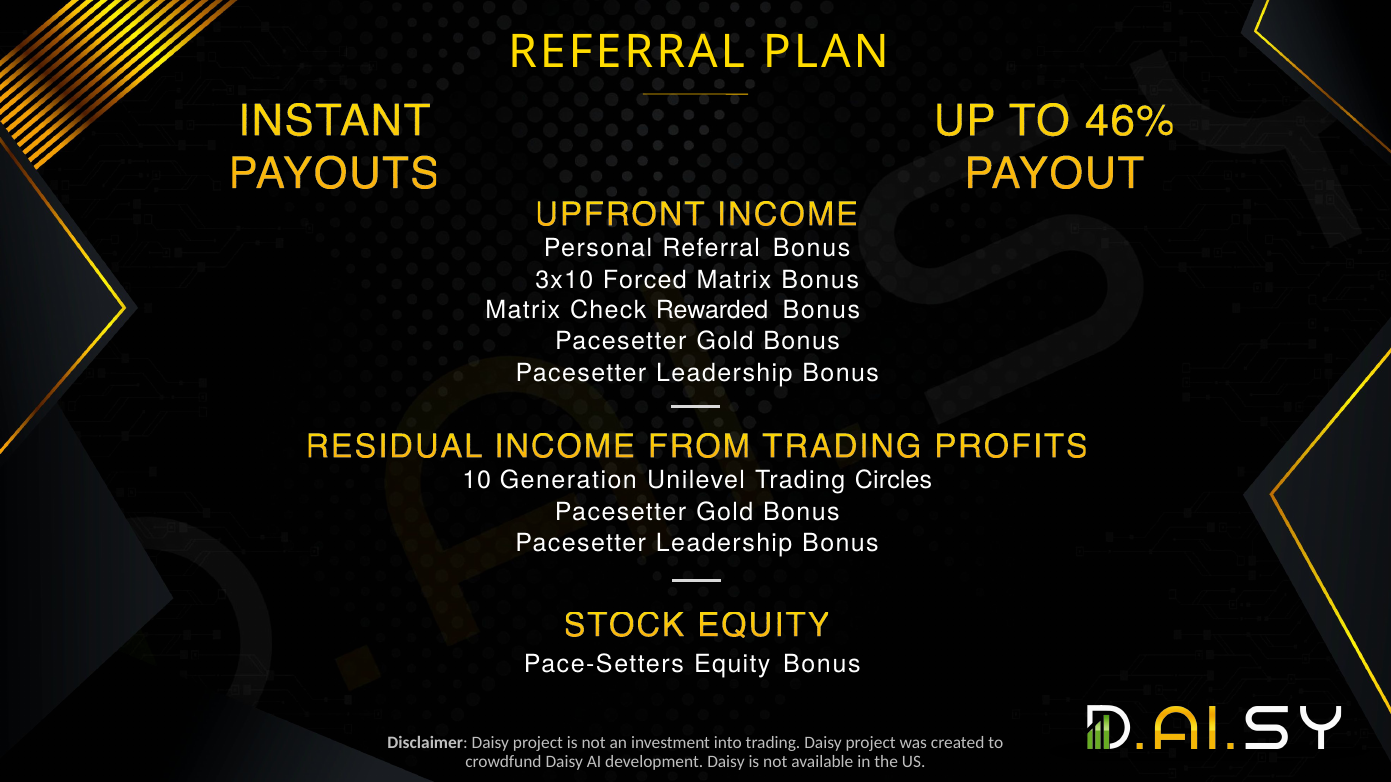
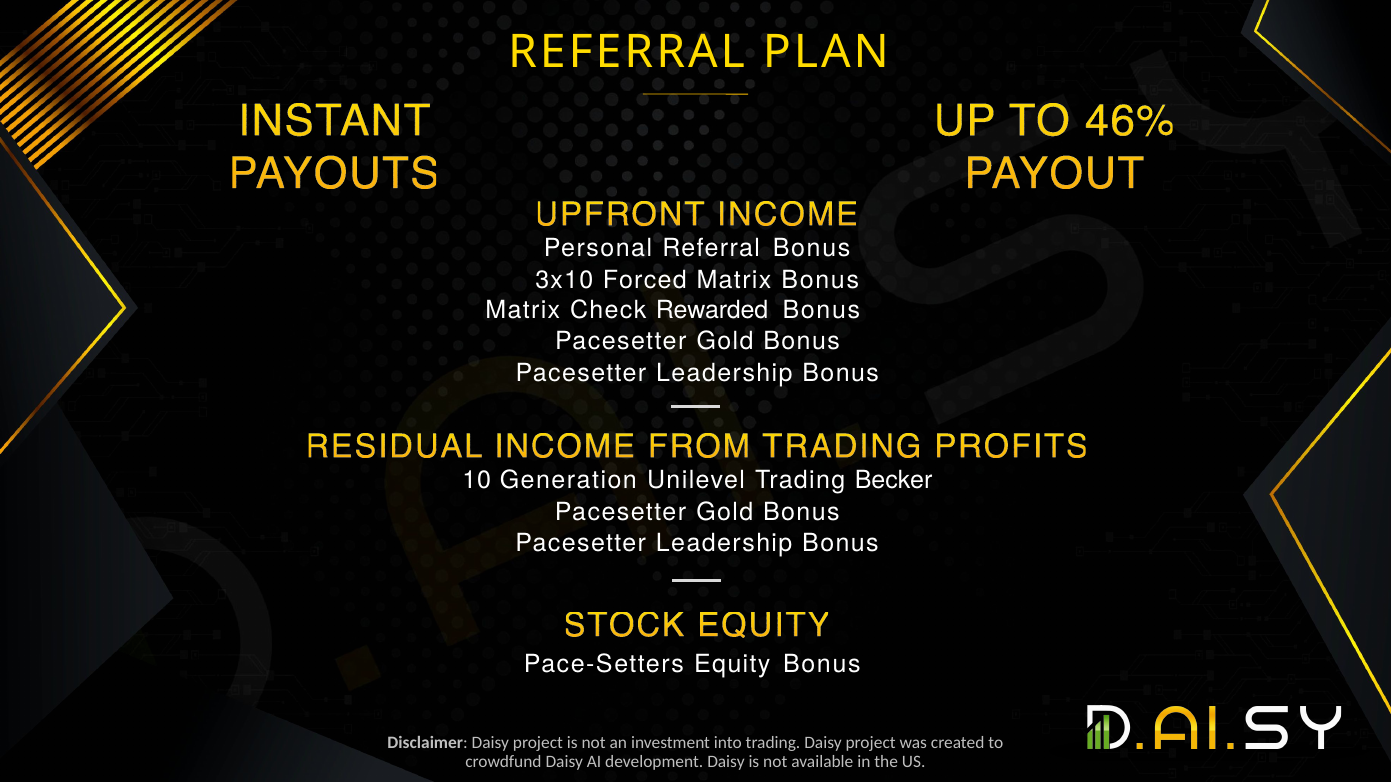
Circles: Circles -> Becker (894, 481)
